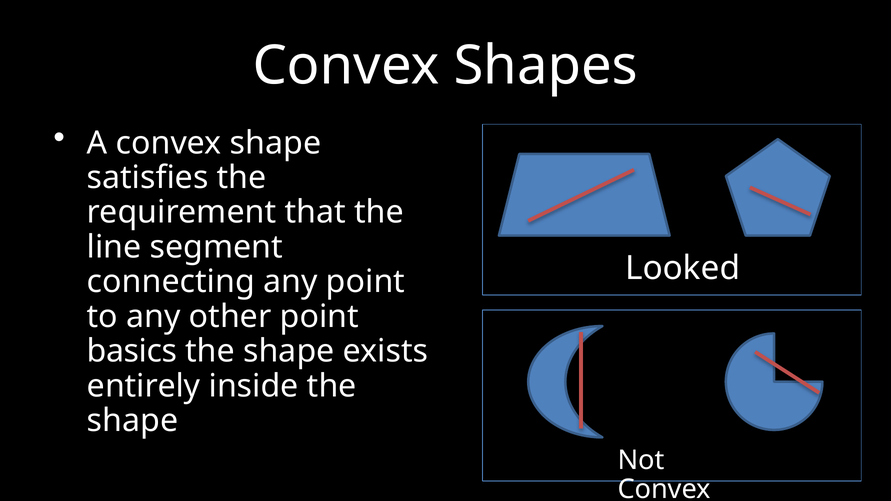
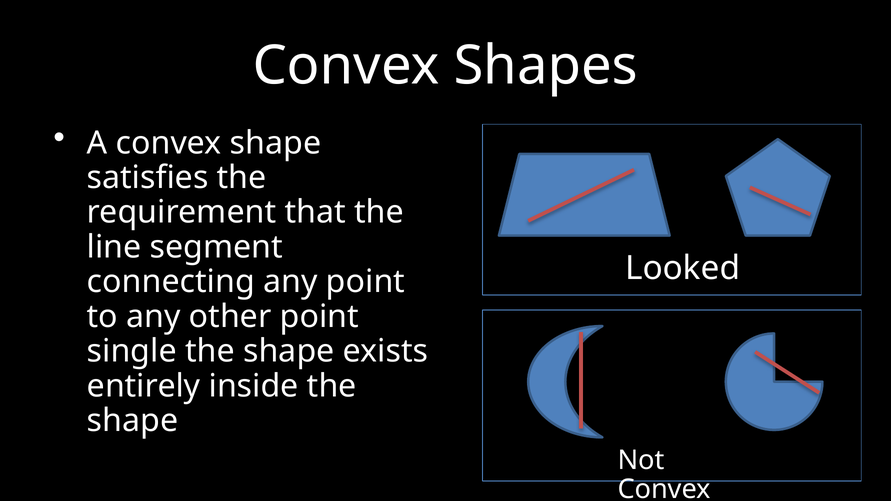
basics: basics -> single (132, 351)
